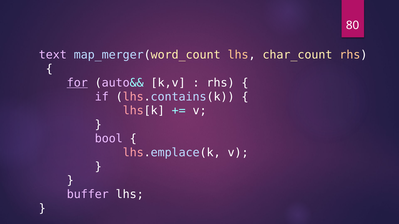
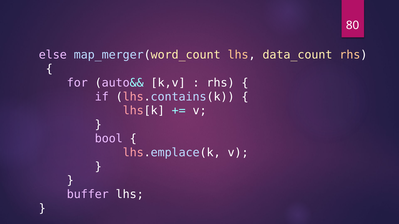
text: text -> else (53, 55)
char_count: char_count -> data_count (297, 55)
for underline: present -> none (77, 83)
